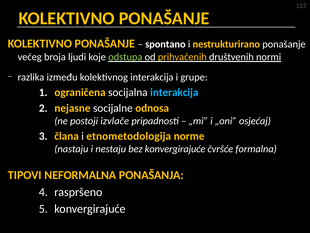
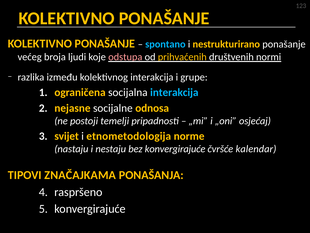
spontano colour: white -> light blue (165, 44)
odstupa colour: light green -> pink (125, 57)
izvlače: izvlače -> temelji (115, 121)
člana: člana -> svijet (67, 136)
formalna: formalna -> kalendar (256, 149)
NEFORMALNA: NEFORMALNA -> ZNAČAJKAMA (80, 175)
